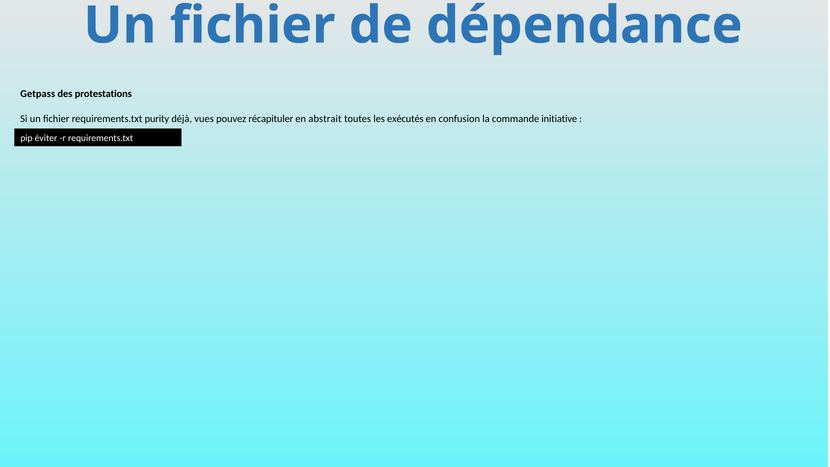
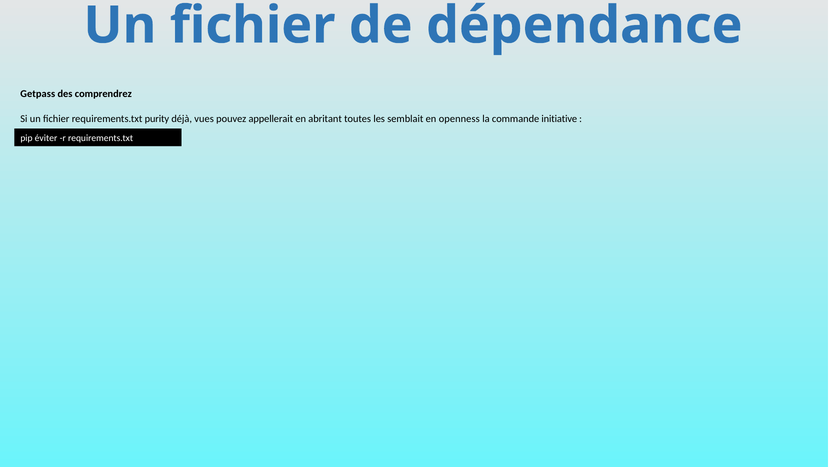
protestations: protestations -> comprendrez (103, 94)
récapituler: récapituler -> appellerait (271, 119)
abstrait: abstrait -> abritant (325, 119)
exécutés: exécutés -> semblait (405, 119)
confusion: confusion -> openness (459, 119)
